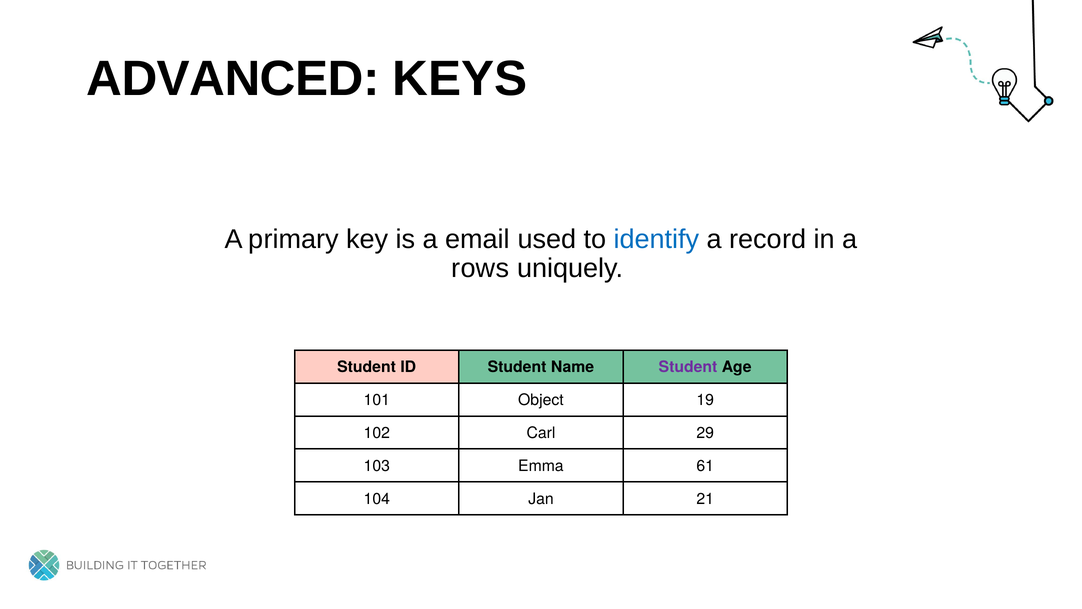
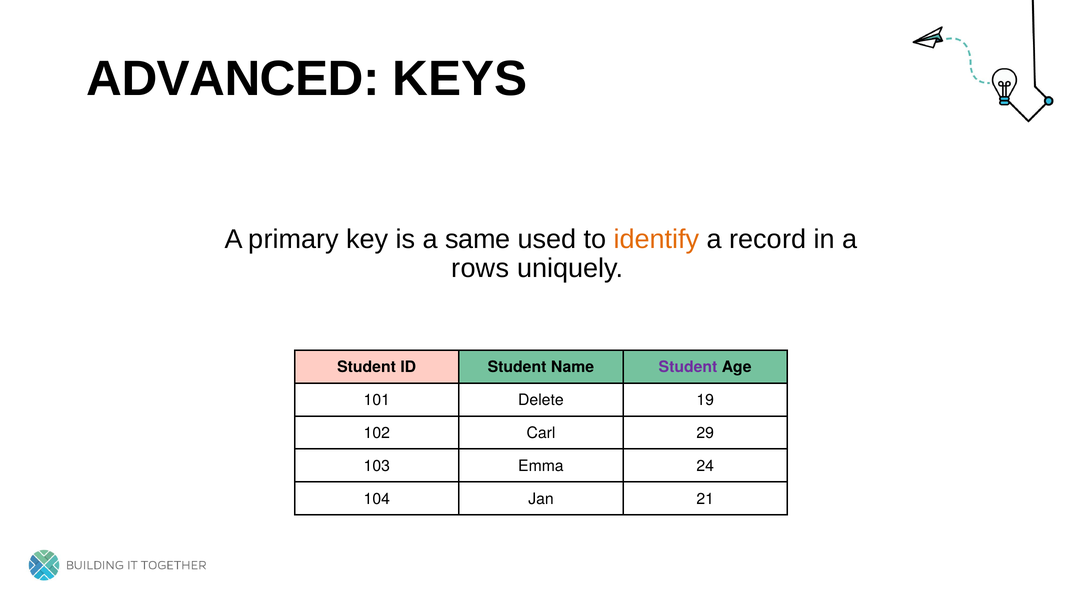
email: email -> same (478, 239)
identify colour: blue -> orange (657, 239)
Object: Object -> Delete (541, 400)
61: 61 -> 24 (705, 466)
